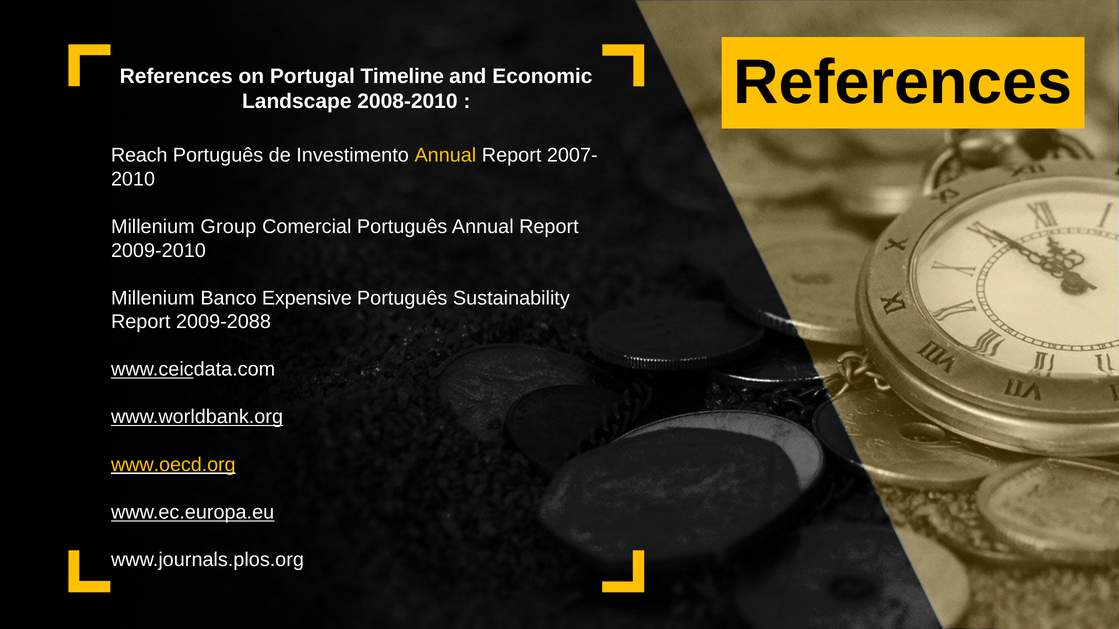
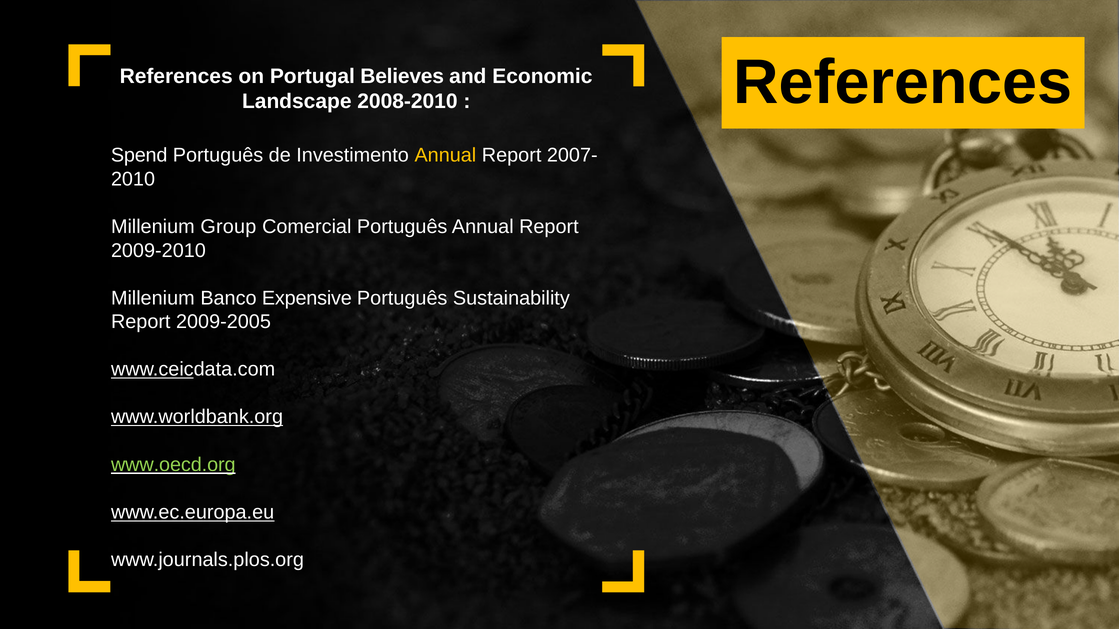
Timeline: Timeline -> Believes (402, 76)
Reach: Reach -> Spend (139, 156)
2009-2088: 2009-2088 -> 2009-2005 (223, 322)
www.oecd.org colour: yellow -> light green (173, 465)
